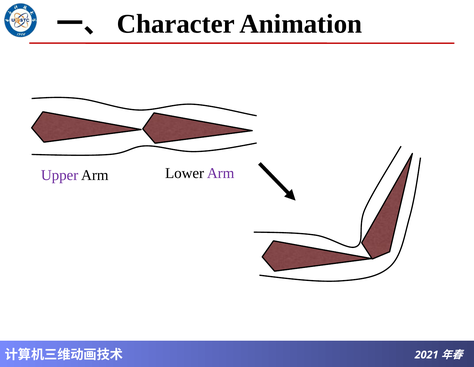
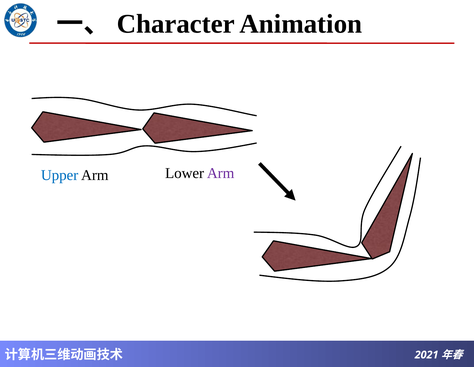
Upper colour: purple -> blue (60, 175)
